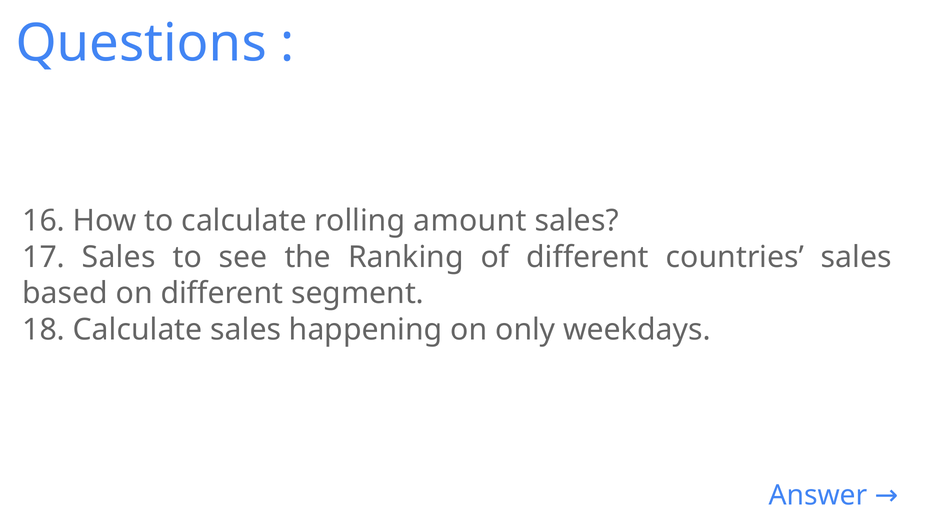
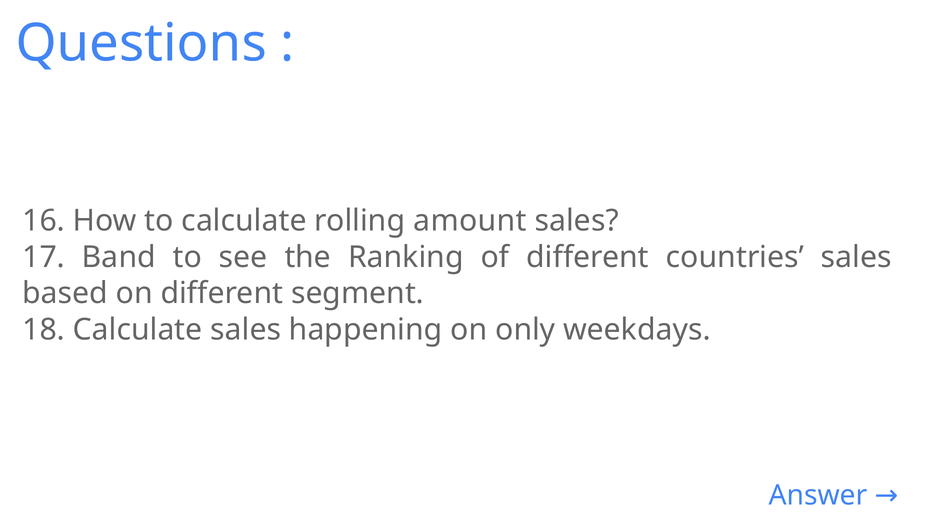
17 Sales: Sales -> Band (119, 257)
